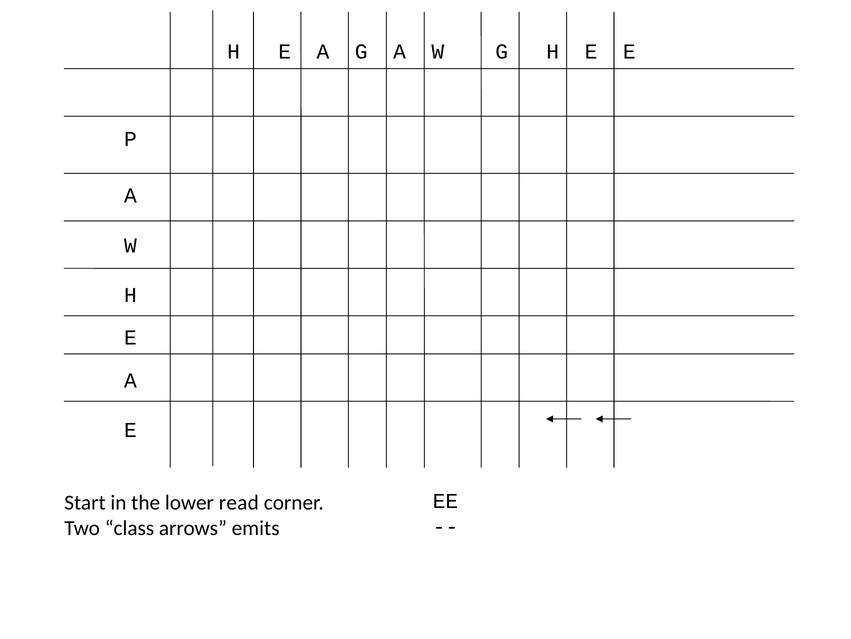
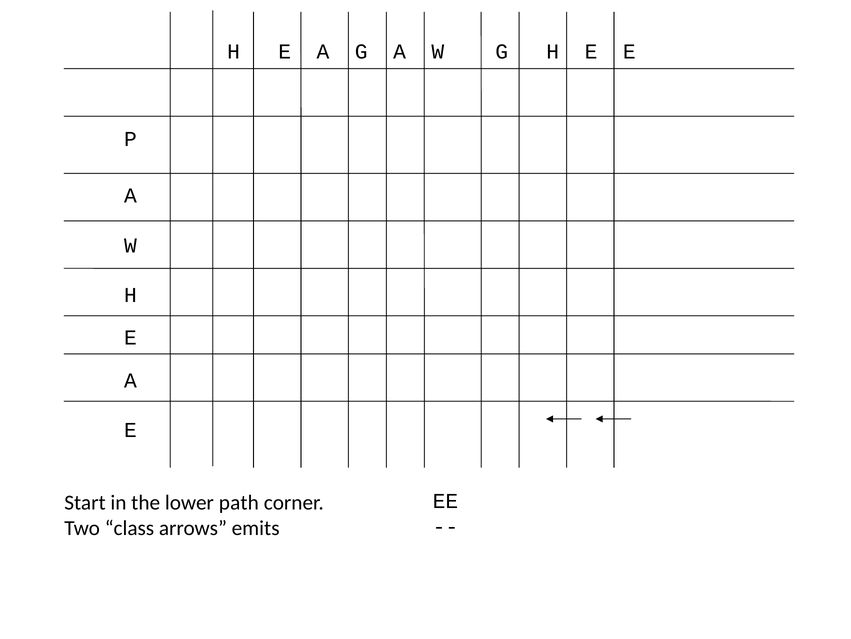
read: read -> path (239, 502)
